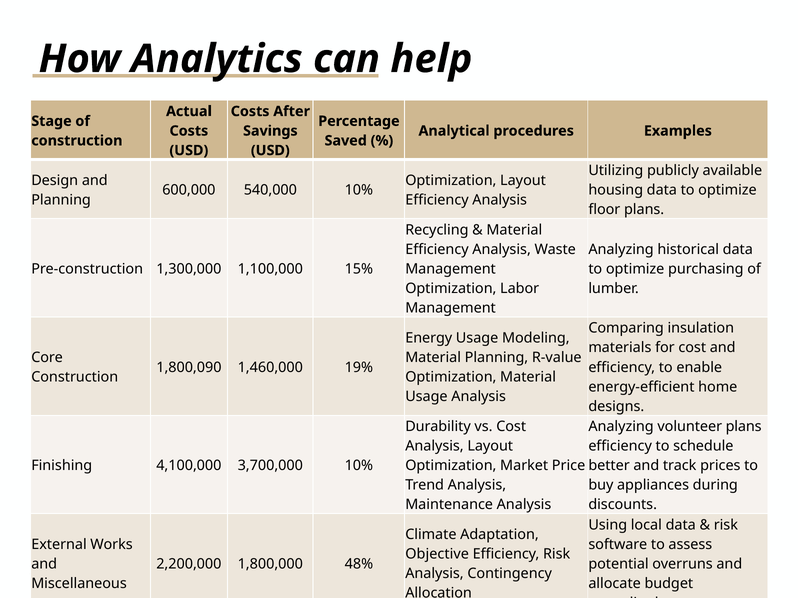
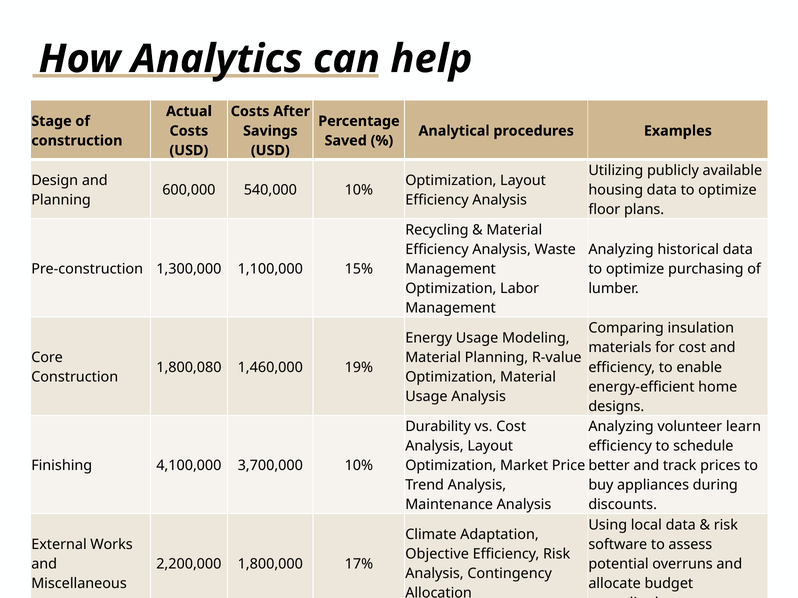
1,800,090: 1,800,090 -> 1,800,080 (189, 368)
volunteer plans: plans -> learn (743, 427)
48%: 48% -> 17% (359, 564)
